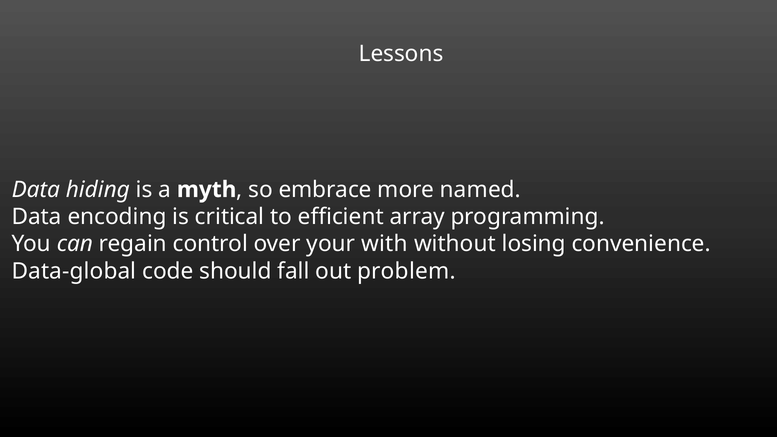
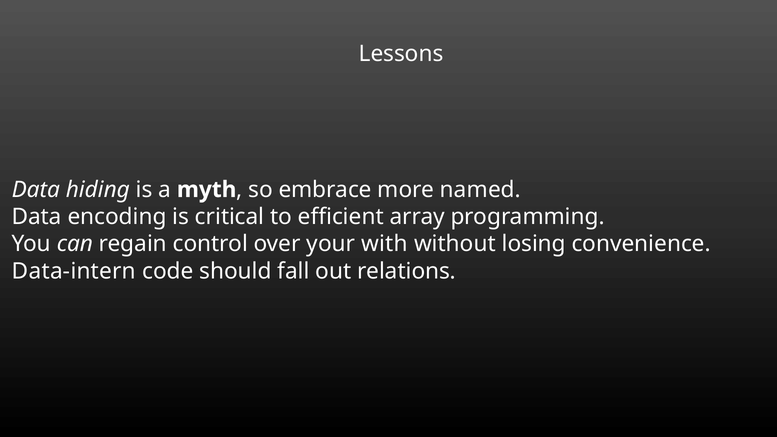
Data-global: Data-global -> Data-intern (74, 271)
problem: problem -> relations (407, 271)
